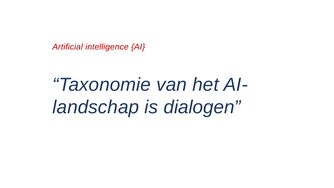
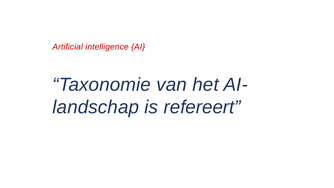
dialogen: dialogen -> refereert (202, 107)
